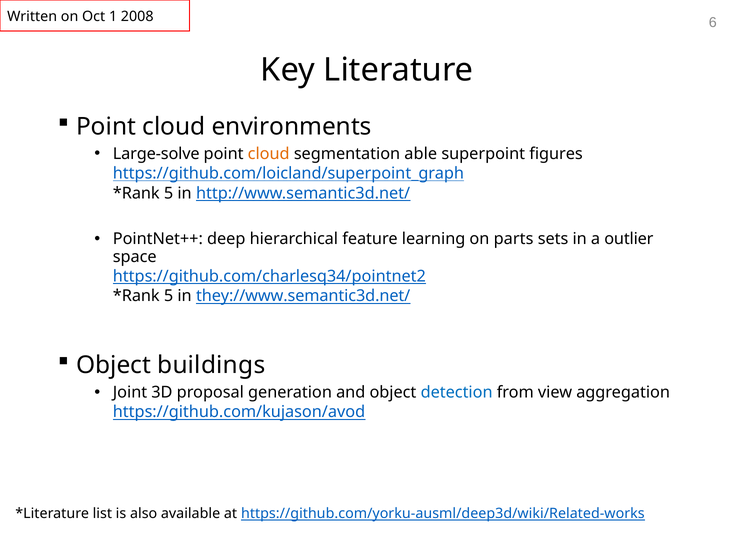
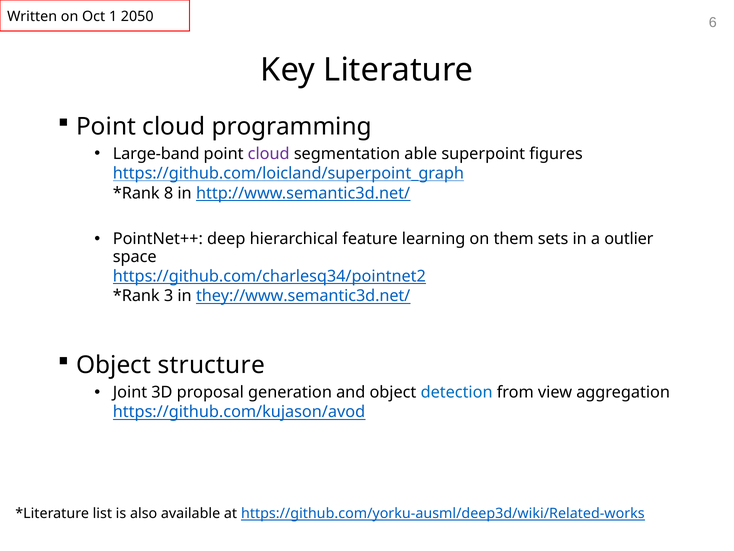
2008: 2008 -> 2050 (137, 16)
environments: environments -> programming (292, 126)
Large-solve: Large-solve -> Large-band (156, 154)
cloud colour: orange -> purple (269, 154)
5: 5 -> 8 (169, 193)
parts: parts -> them (514, 239)
5: 5 -> 3 (169, 296)
buildings: buildings -> structure (211, 365)
